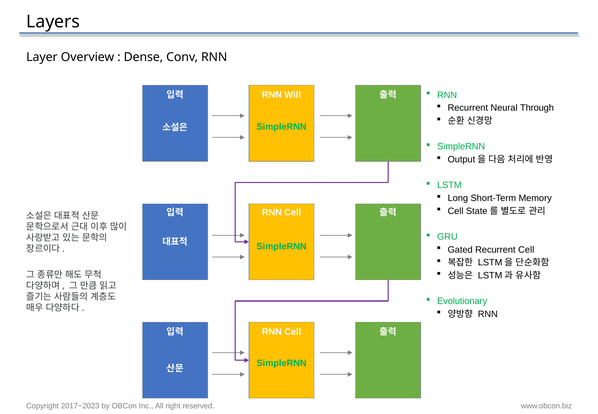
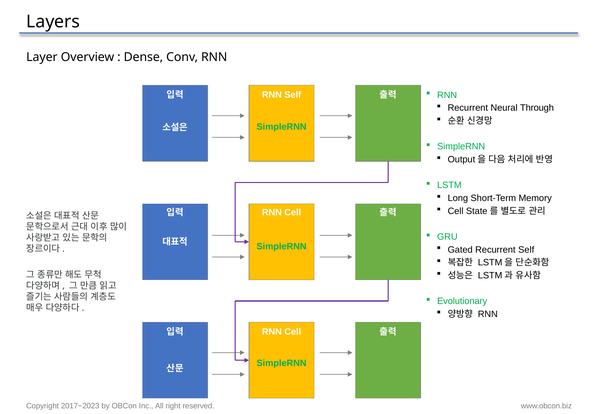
RNN Will: Will -> Self (293, 95)
Recurrent Cell: Cell -> Self (526, 250)
